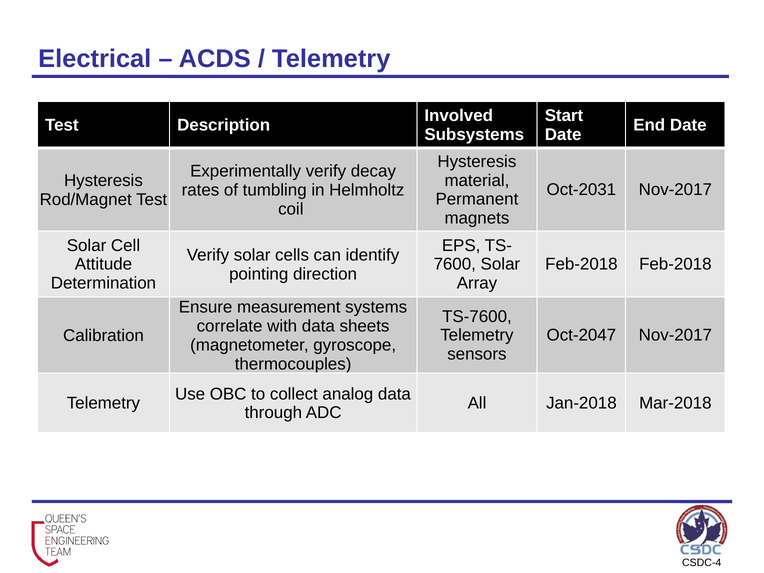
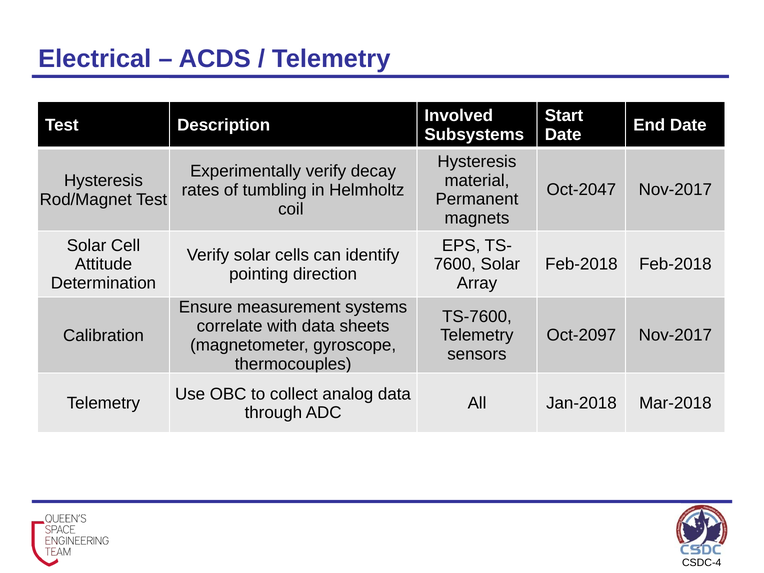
Oct-2031: Oct-2031 -> Oct-2047 (581, 190)
Oct-2047: Oct-2047 -> Oct-2097 (581, 335)
